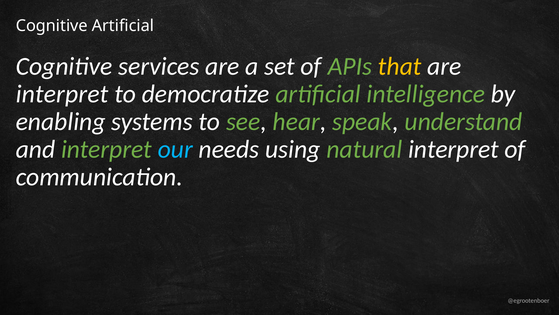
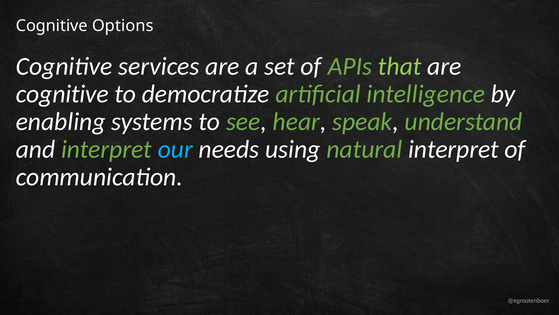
Cognitive Artificial: Artificial -> Options (123, 26)
that colour: yellow -> light green (400, 66)
interpret: interpret -> cognitive (62, 94)
